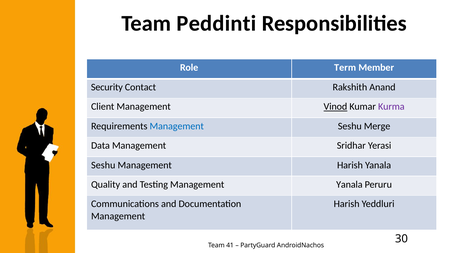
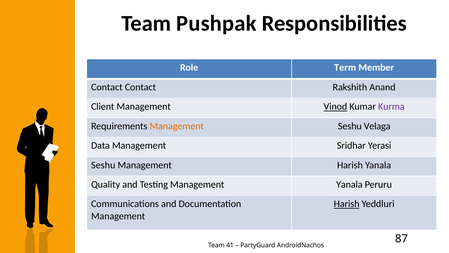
Peddinti: Peddinti -> Pushpak (216, 23)
Security: Security -> Contact (107, 87)
Management colour: blue -> orange (177, 126)
Merge: Merge -> Velaga (377, 126)
Harish underline: none -> present (347, 204)
30: 30 -> 87 (401, 239)
